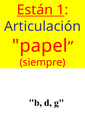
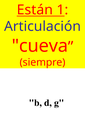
papel: papel -> cueva (40, 46)
